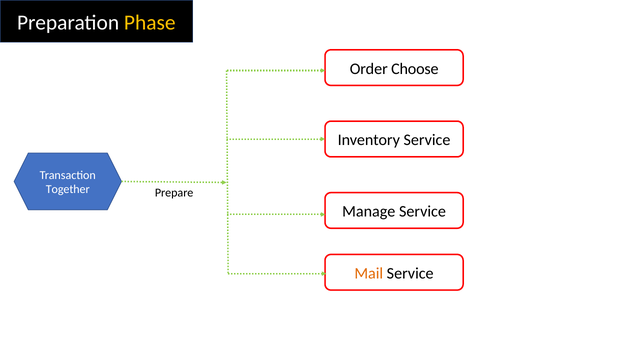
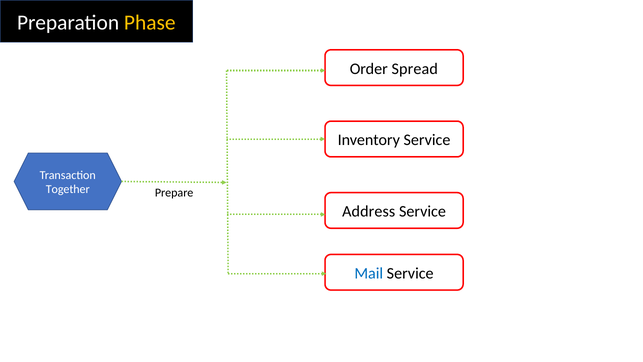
Choose: Choose -> Spread (415, 69)
Manage: Manage -> Address (369, 211)
Mail colour: orange -> blue (369, 273)
